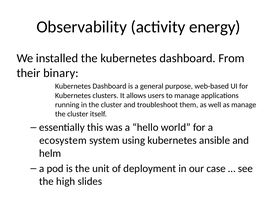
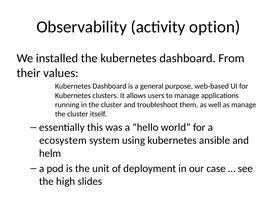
energy: energy -> option (215, 27)
binary: binary -> values (61, 73)
